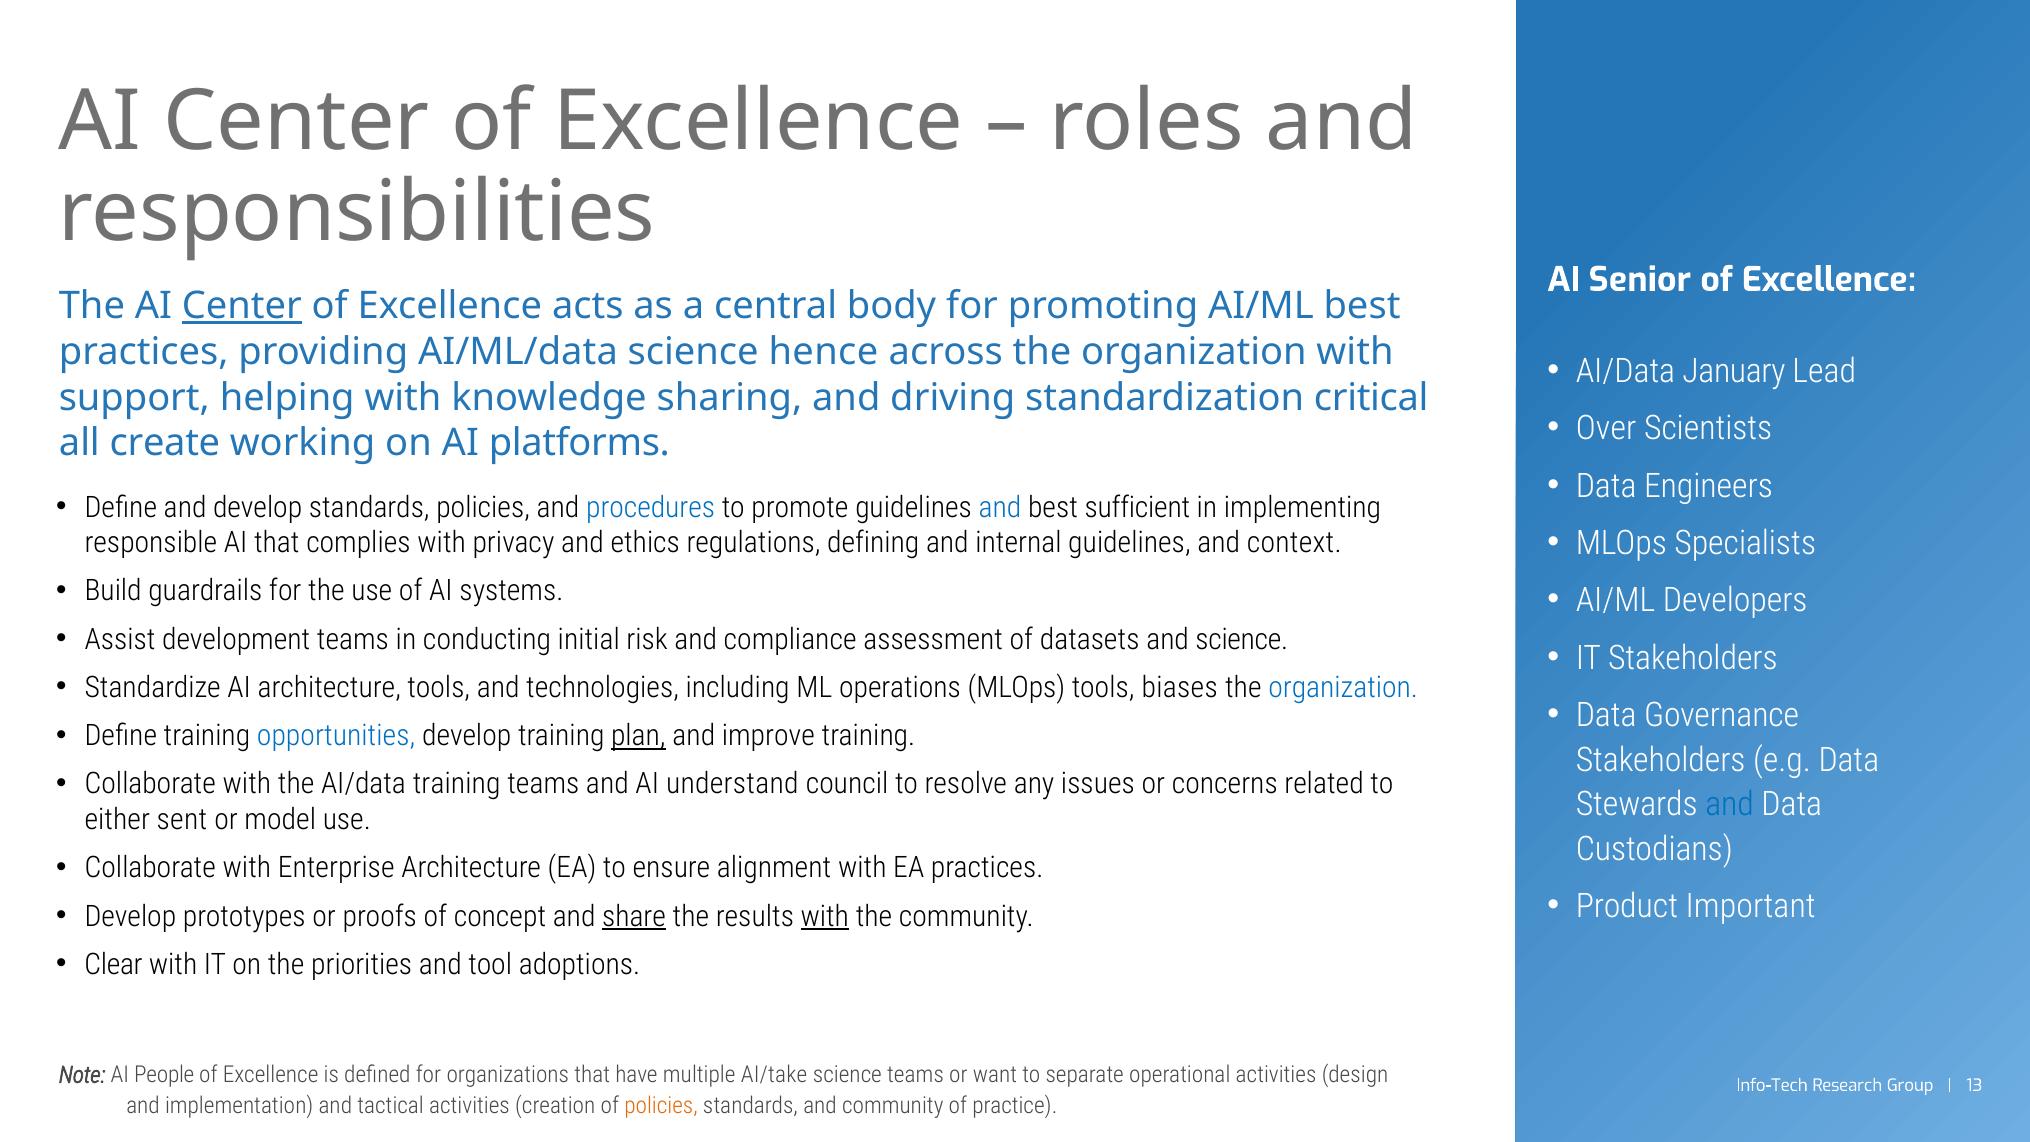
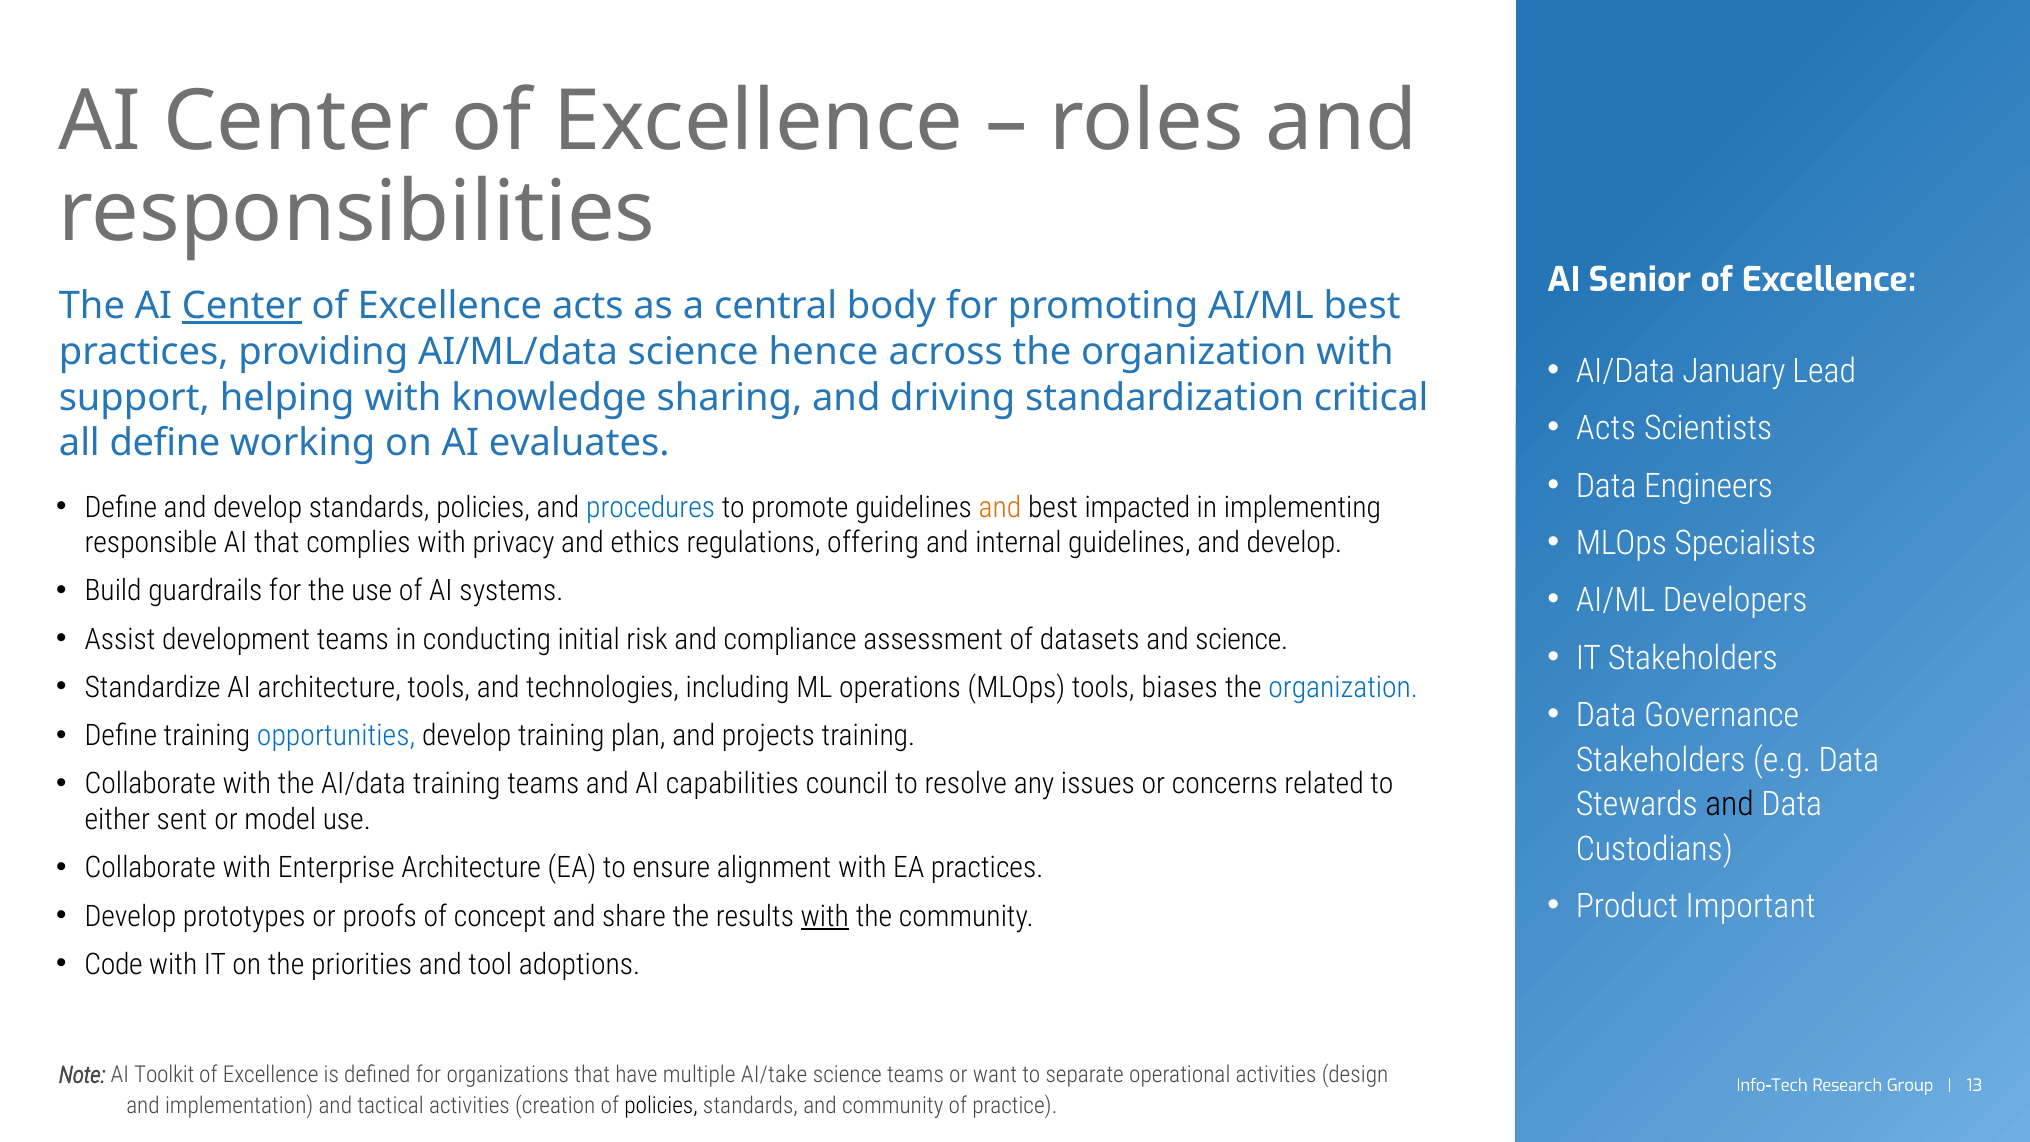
Over: Over -> Acts (1606, 429)
all create: create -> define (165, 443)
platforms: platforms -> evaluates (579, 443)
and colour: blue -> orange (1000, 507)
sufficient: sufficient -> impacted (1137, 507)
defining: defining -> offering (873, 543)
guidelines and context: context -> develop (1294, 543)
plan underline: present -> none (638, 736)
improve: improve -> projects (768, 736)
understand: understand -> capabilities (732, 784)
and colour: blue -> black (1730, 804)
share underline: present -> none (634, 916)
Clear: Clear -> Code (114, 964)
People: People -> Toolkit (164, 1075)
policies colour: orange -> black (661, 1106)
